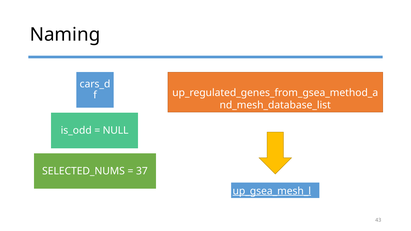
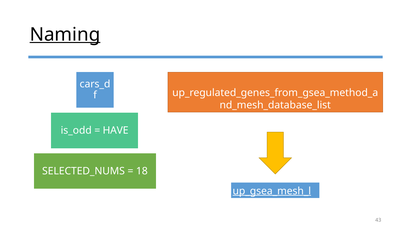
Naming underline: none -> present (65, 35)
NULL: NULL -> HAVE (116, 131)
37: 37 -> 18 (142, 171)
